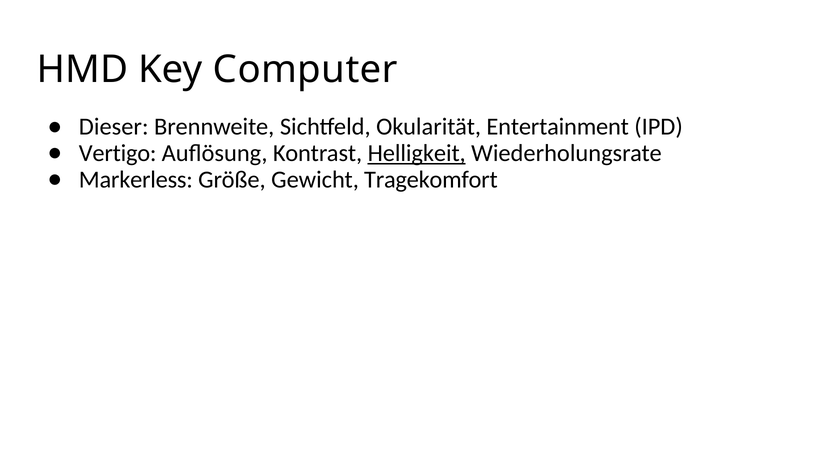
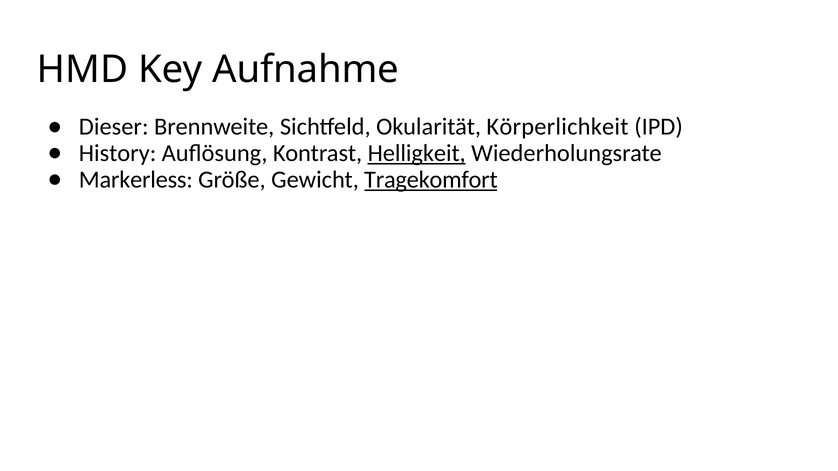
Computer: Computer -> Aufnahme (306, 70)
Entertainment: Entertainment -> Körperlichkeit (557, 127)
Vertigo: Vertigo -> History (118, 153)
Tragekomfort underline: none -> present (431, 180)
